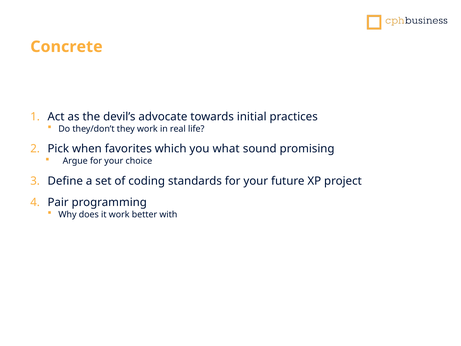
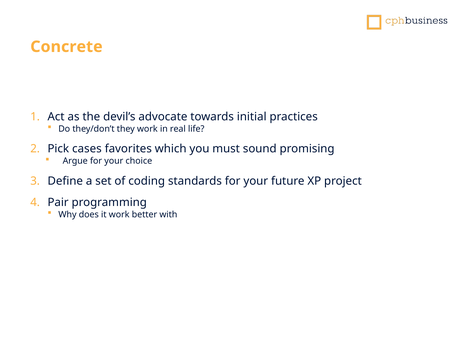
when: when -> cases (87, 149)
what: what -> must (226, 149)
